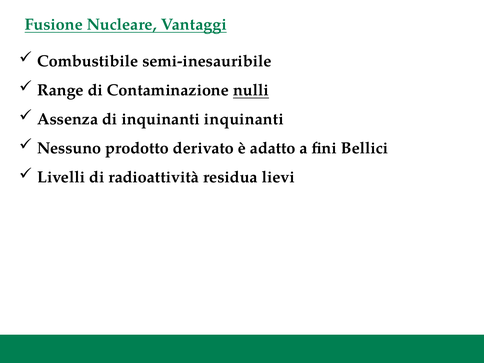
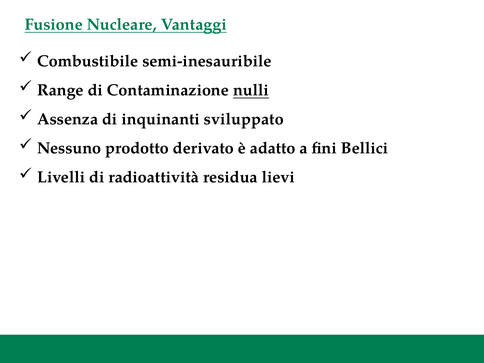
inquinanti inquinanti: inquinanti -> sviluppato (244, 119)
